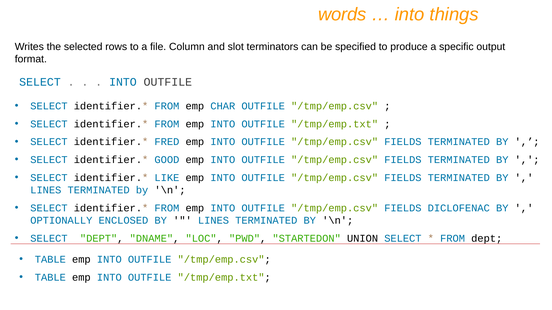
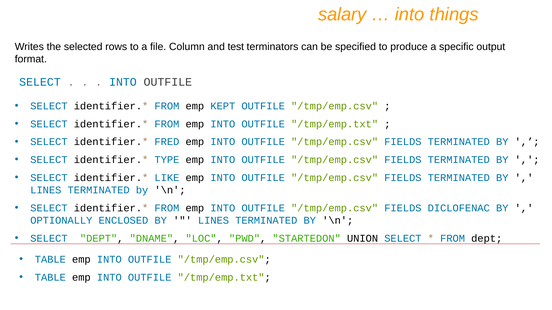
words: words -> salary (342, 14)
slot: slot -> test (236, 47)
CHAR: CHAR -> KEPT (223, 106)
GOOD: GOOD -> TYPE (167, 160)
